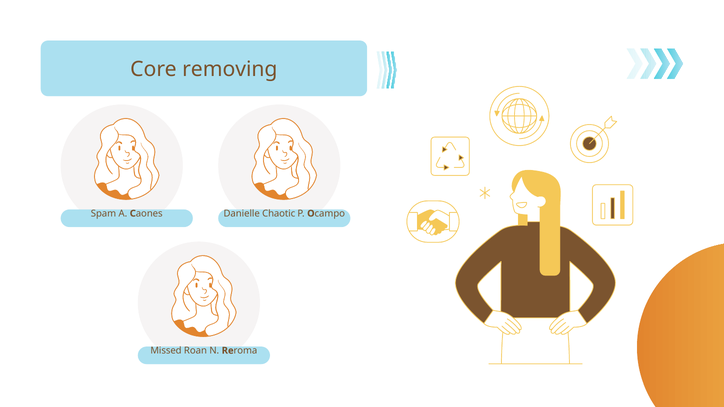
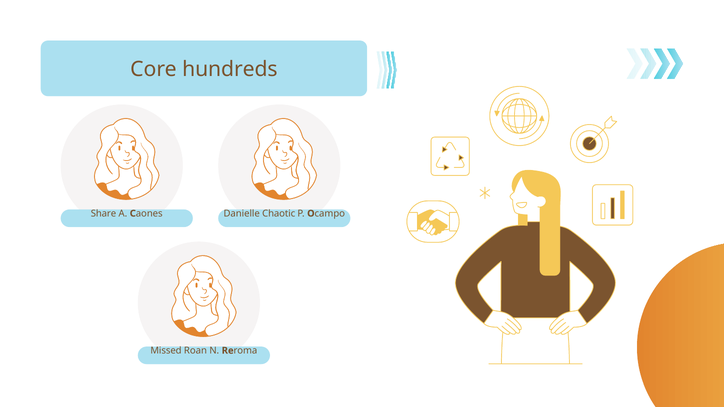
removing: removing -> hundreds (230, 69)
Spam: Spam -> Share (103, 214)
